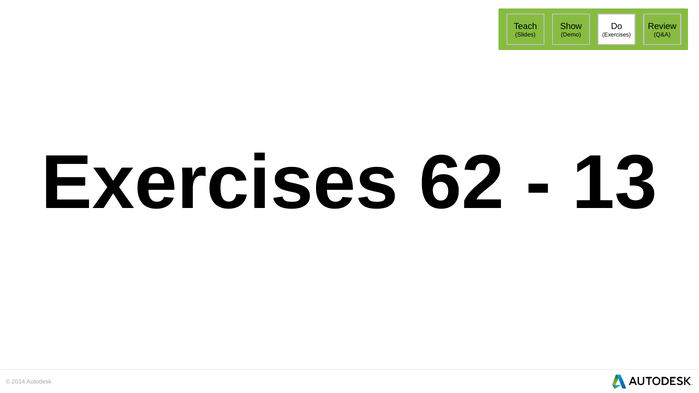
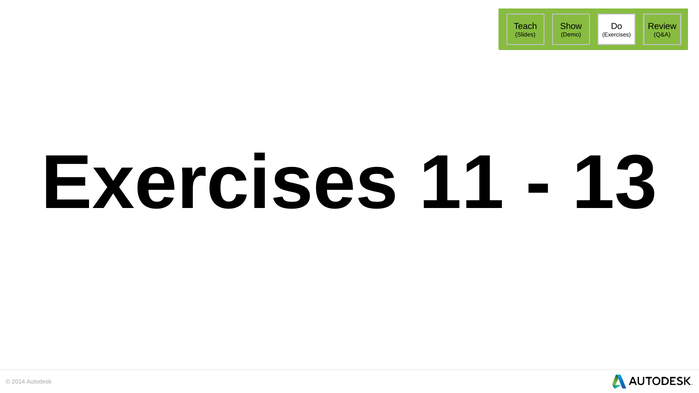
62: 62 -> 11 (462, 183)
